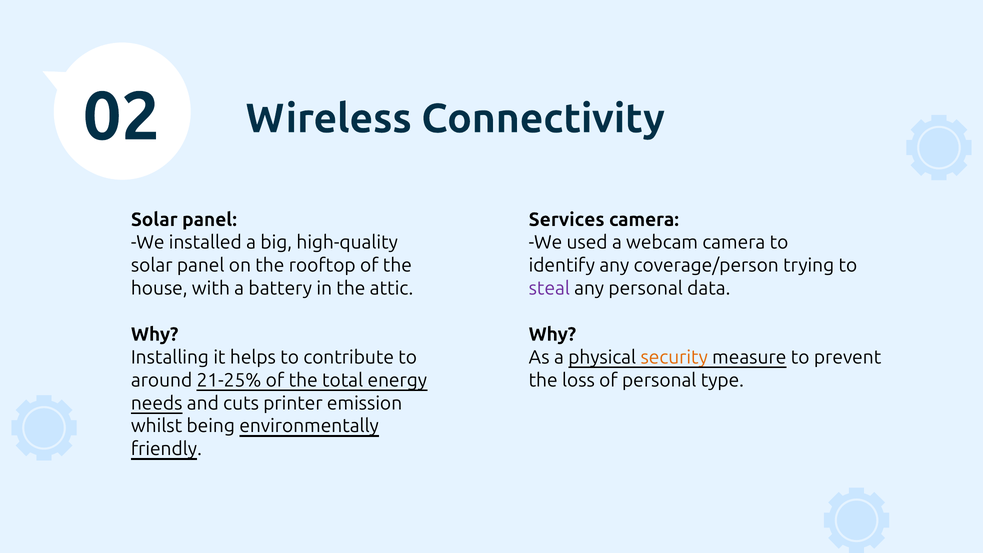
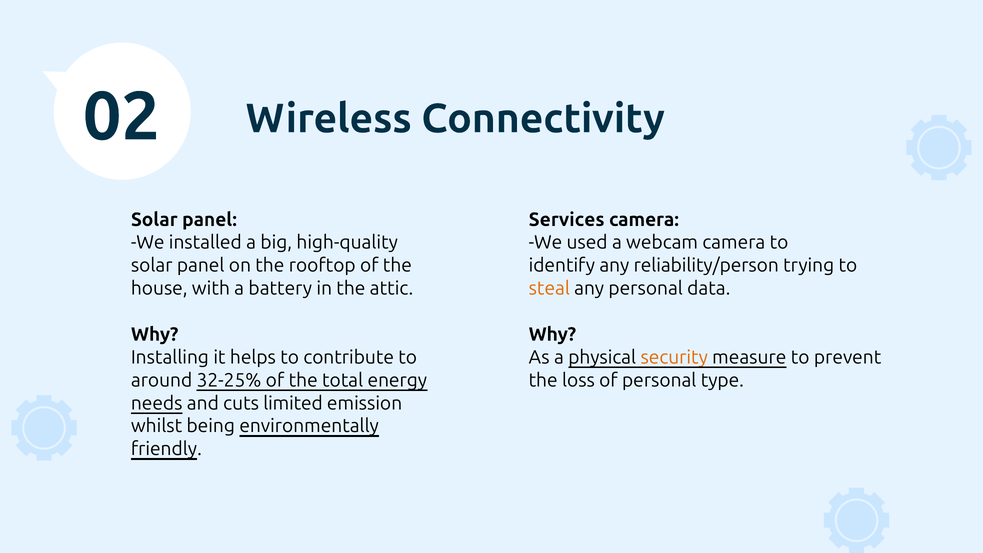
coverage/person: coverage/person -> reliability/person (706, 265)
steal colour: purple -> orange (549, 288)
21-25%: 21-25% -> 32-25% (229, 380)
printer: printer -> limited (293, 403)
